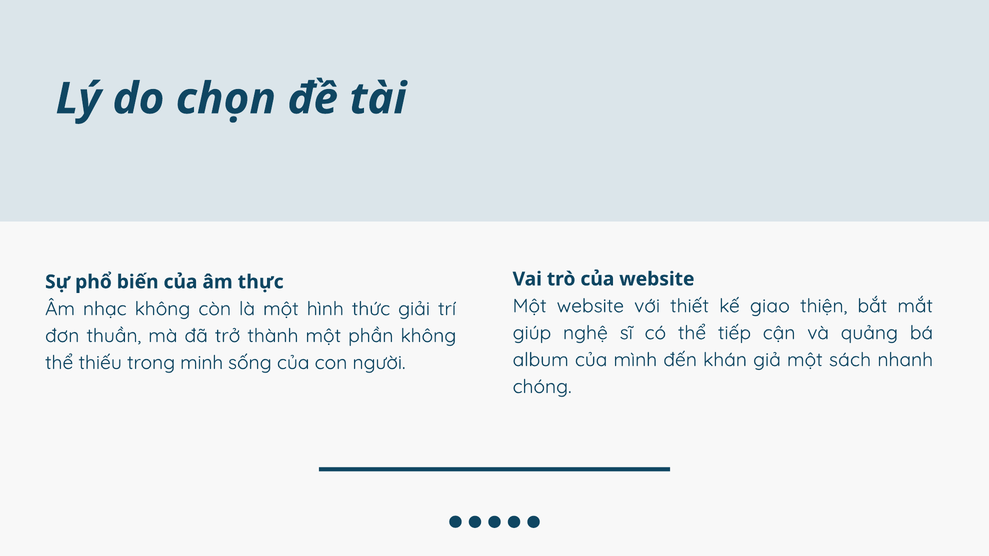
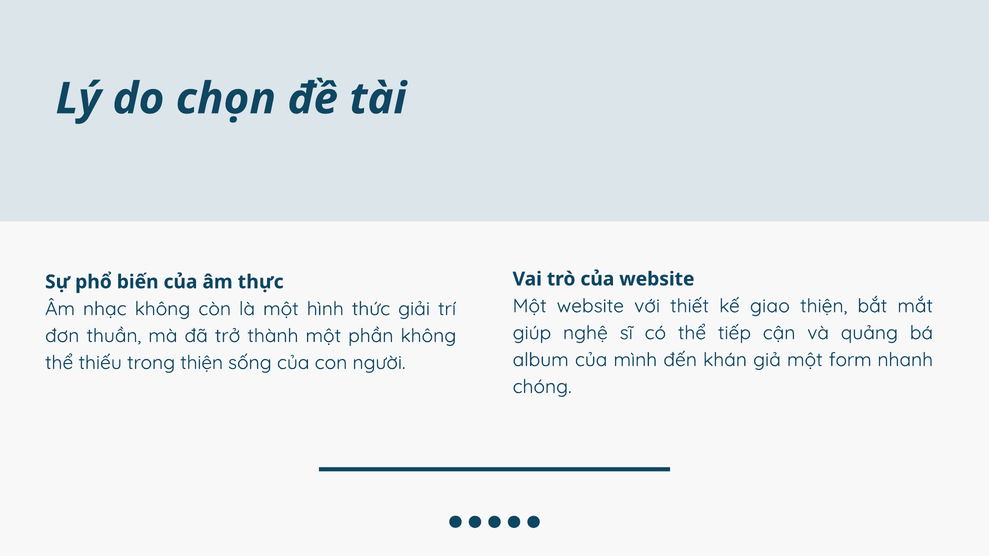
sách: sách -> form (850, 360)
trong minh: minh -> thiện (202, 363)
